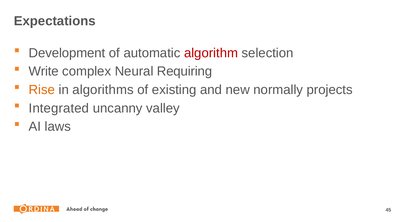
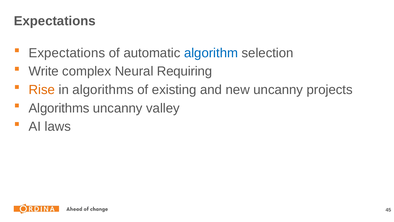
Development: Development -> Expectations (67, 53)
algorithm colour: red -> blue (211, 53)
new normally: normally -> uncanny (278, 90)
Integrated: Integrated -> Algorithms (59, 108)
